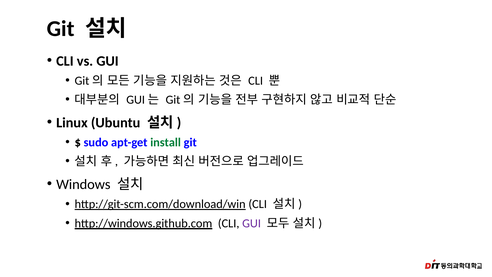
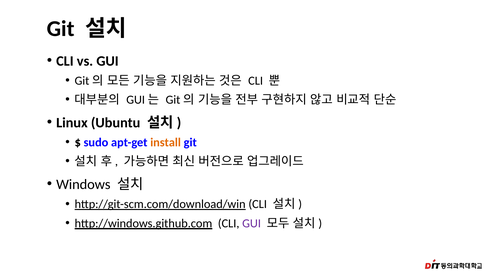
install colour: green -> orange (166, 142)
